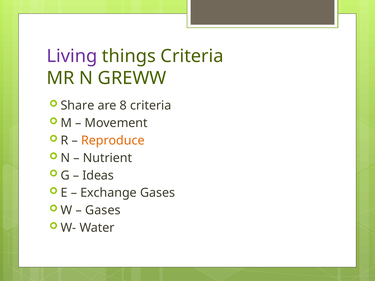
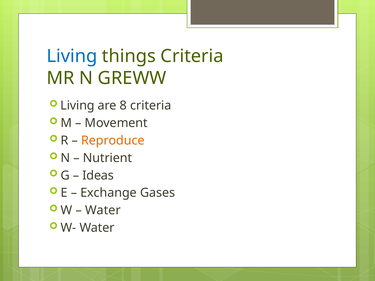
Living colour: purple -> blue (72, 56)
Share: Share -> Living (78, 106)
Gases: Gases -> Water (103, 211)
